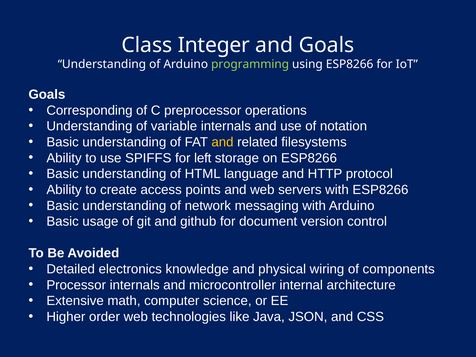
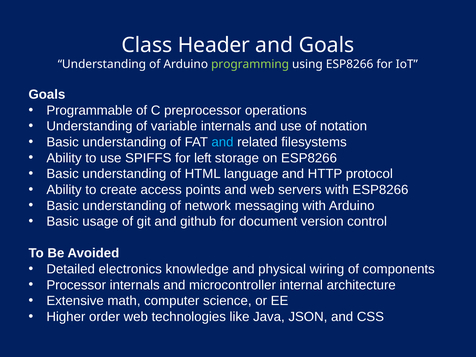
Integer: Integer -> Header (214, 45)
Corresponding: Corresponding -> Programmable (89, 110)
and colour: yellow -> light blue (222, 142)
